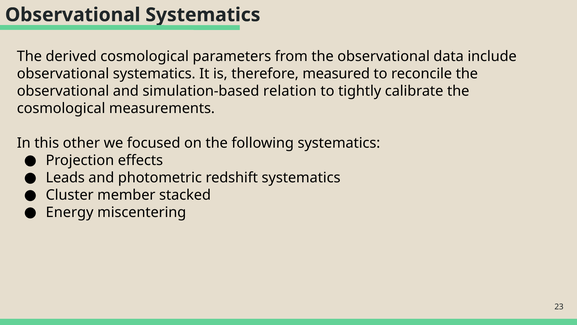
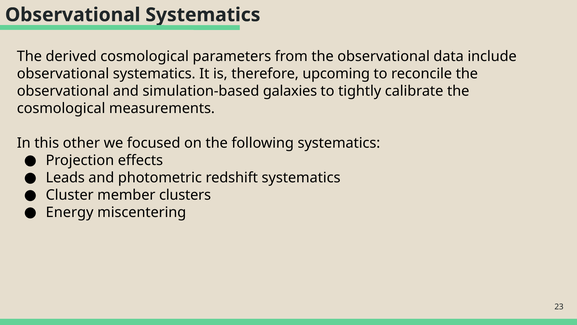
measured: measured -> upcoming (336, 74)
relation: relation -> galaxies (290, 91)
stacked: stacked -> clusters (185, 195)
